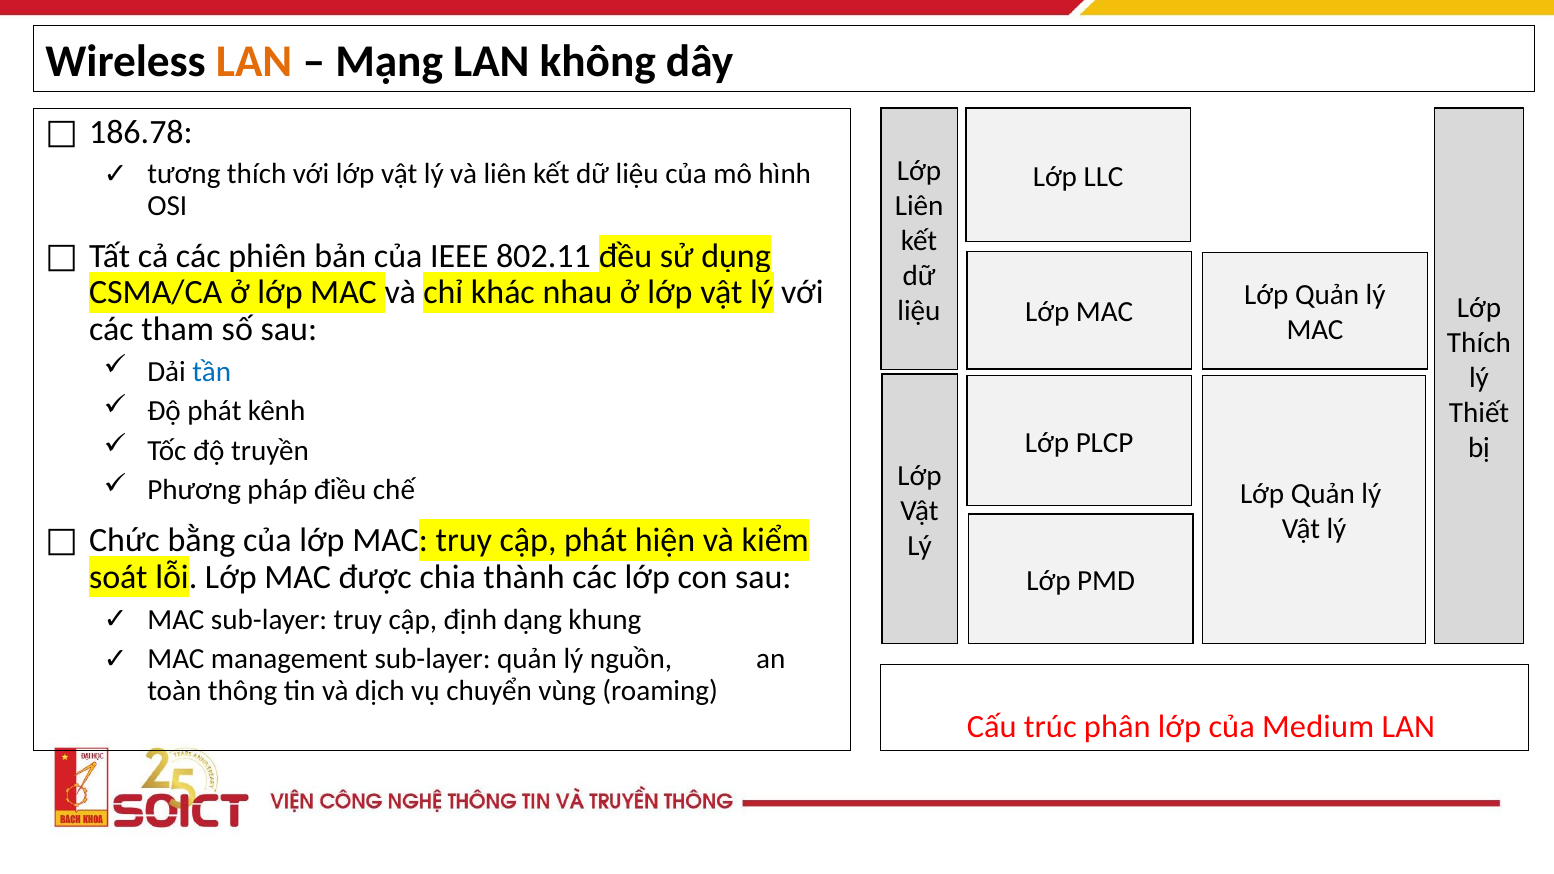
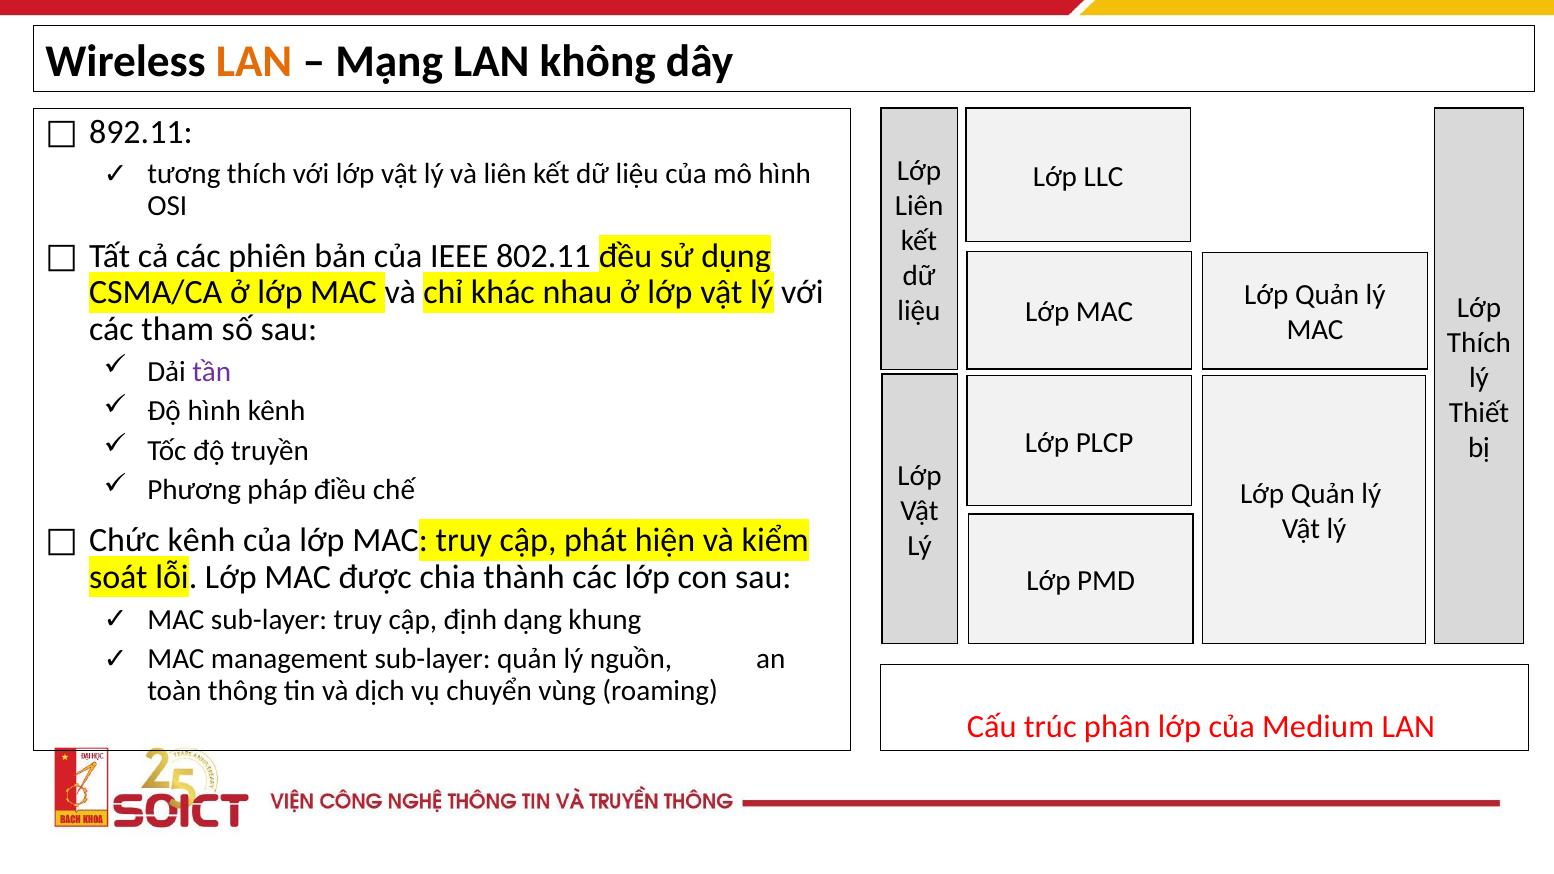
186.78: 186.78 -> 892.11 (141, 132)
tần colour: blue -> purple (212, 372)
Độ phát: phát -> hình (214, 411)
bằng: bằng -> kênh (201, 541)
